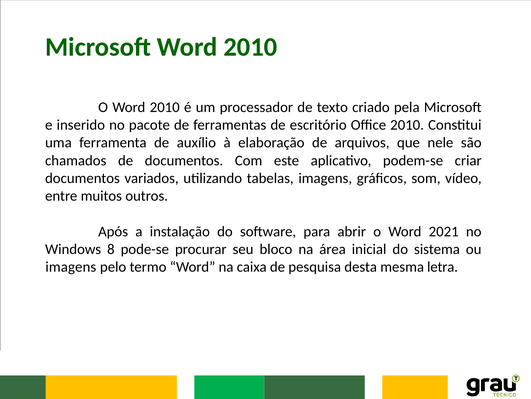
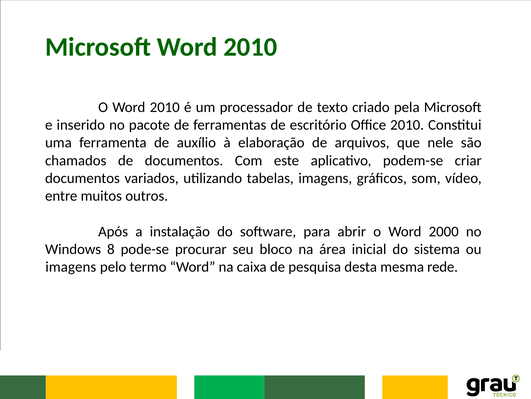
2021: 2021 -> 2000 (444, 231)
letra: letra -> rede (443, 266)
